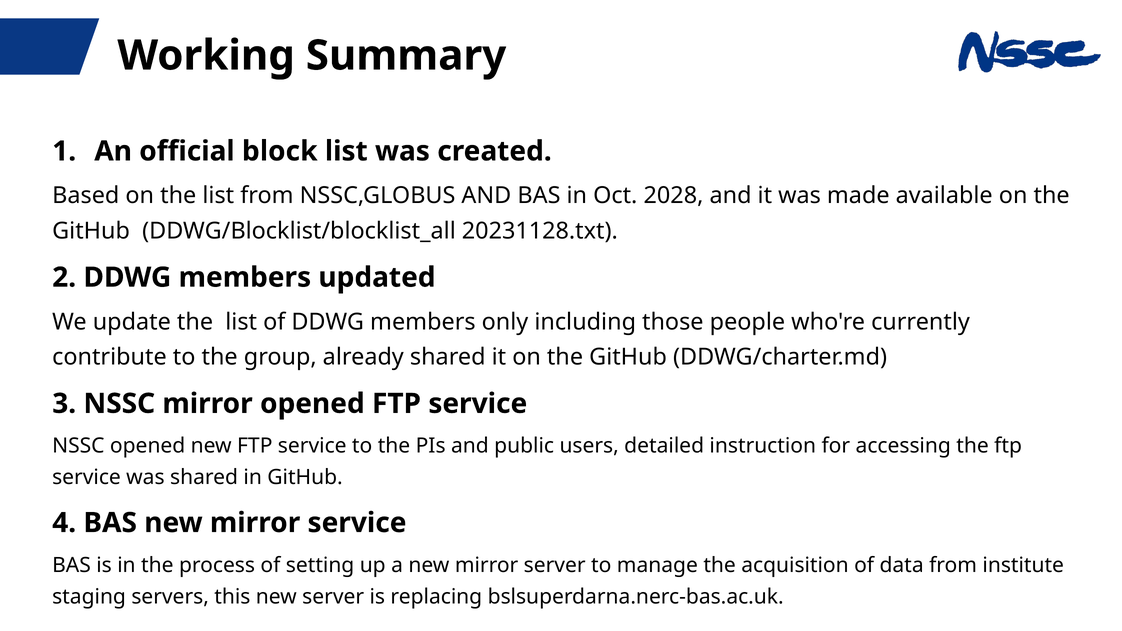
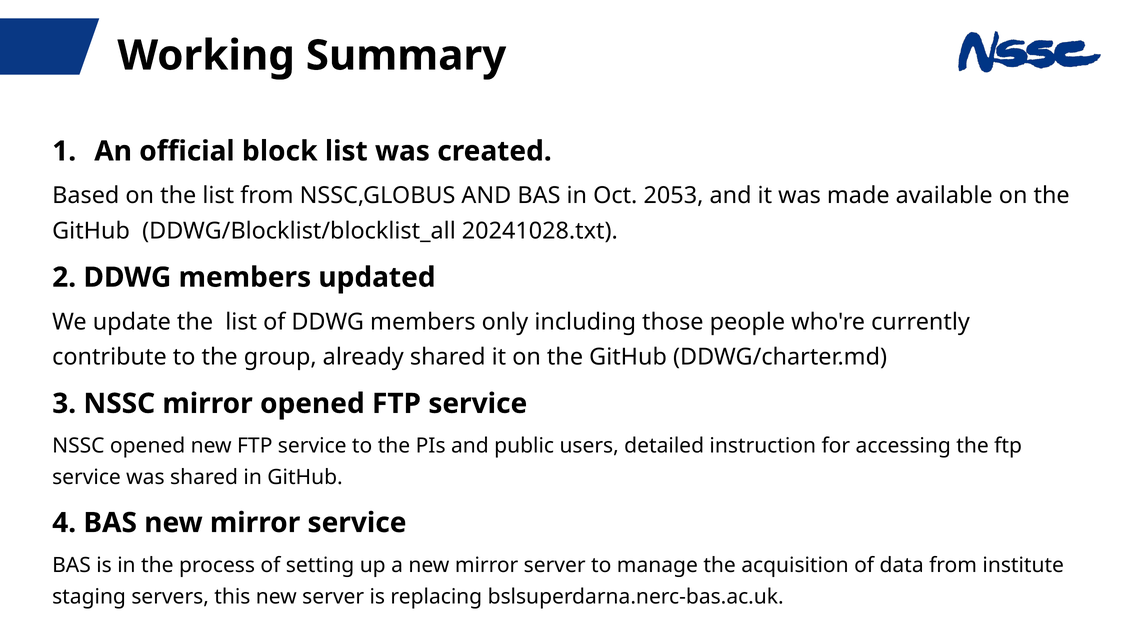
2028: 2028 -> 2053 (674, 196)
20231128.txt: 20231128.txt -> 20241028.txt (540, 231)
